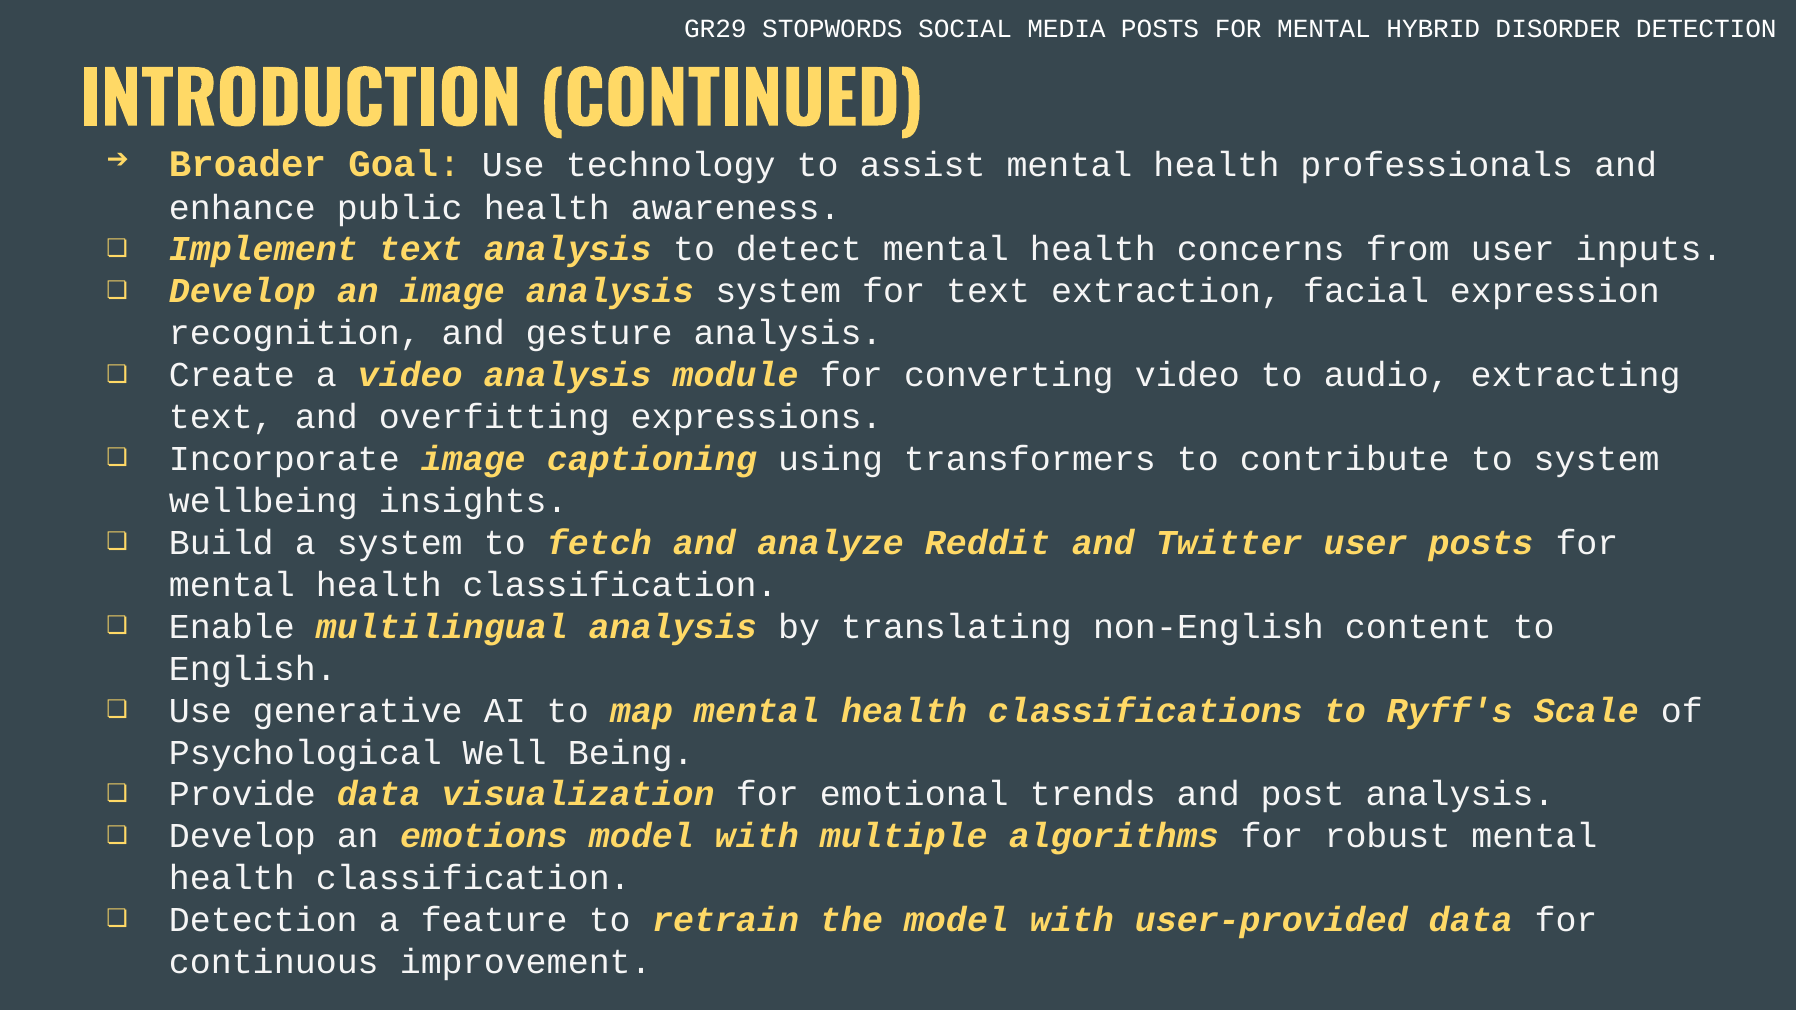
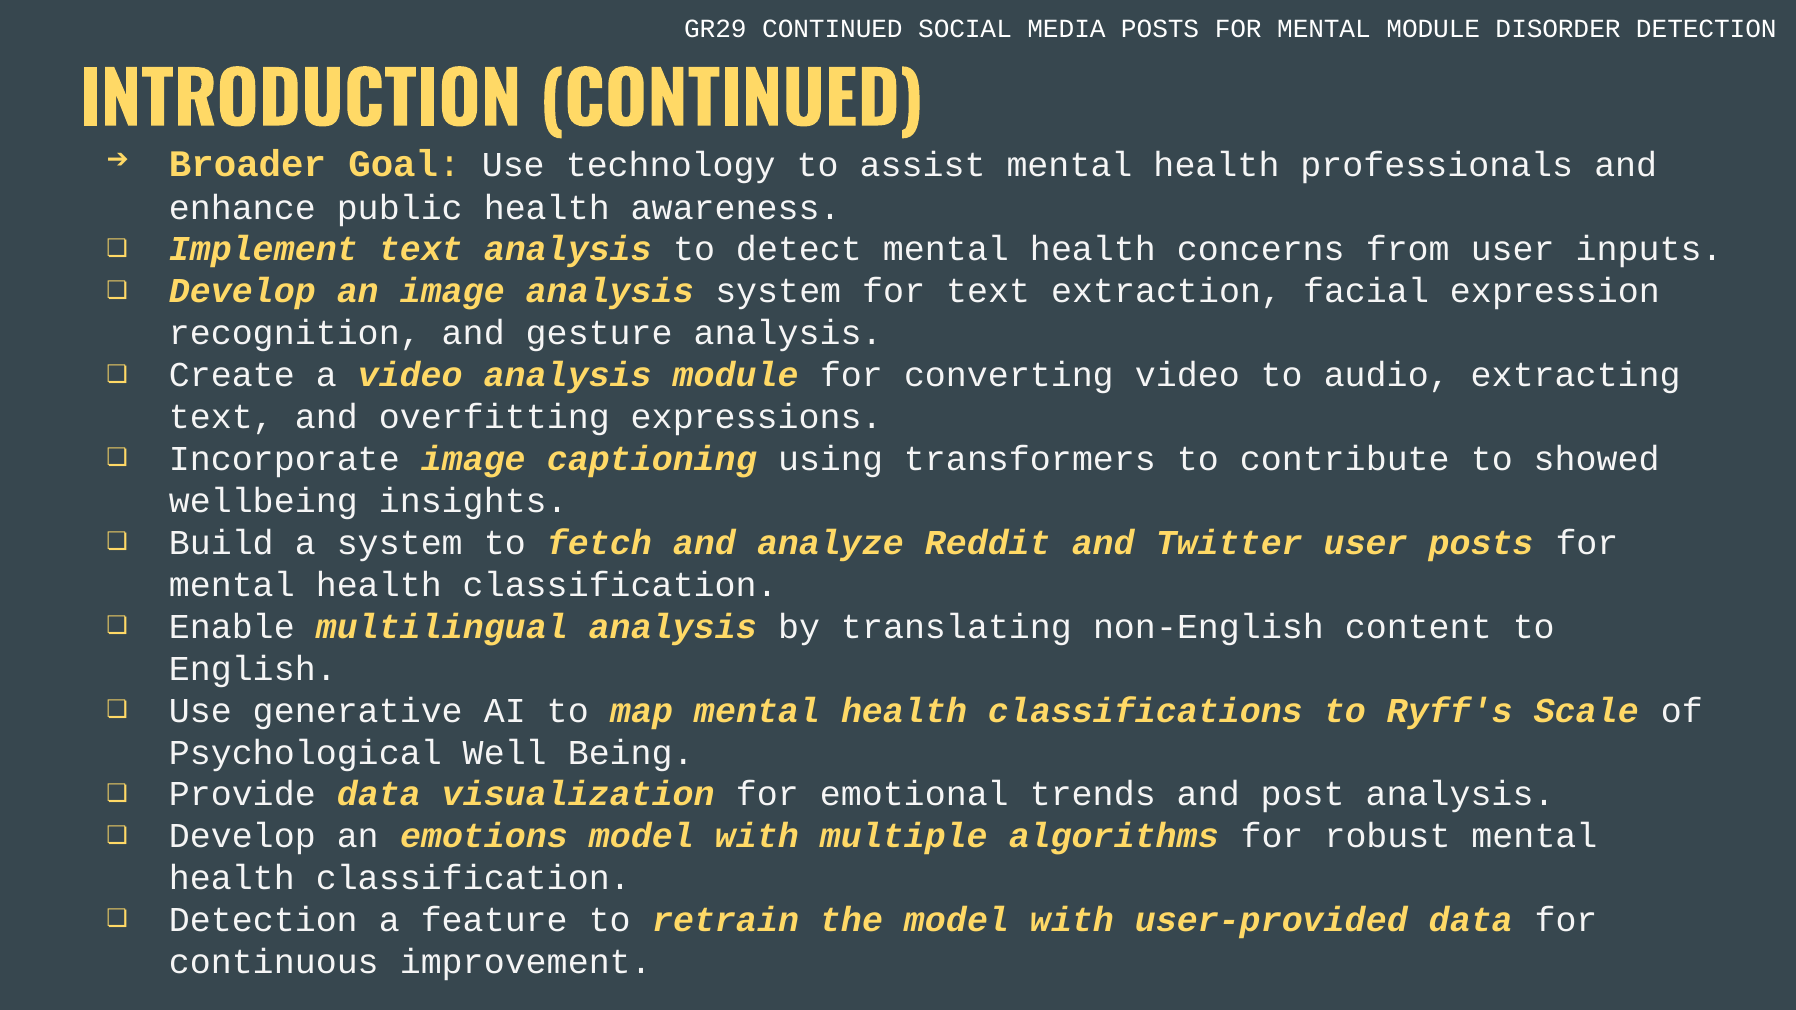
GR29 STOPWORDS: STOPWORDS -> CONTINUED (832, 29)
MENTAL HYBRID: HYBRID -> MODULE (1433, 29)
to system: system -> showed (1597, 459)
